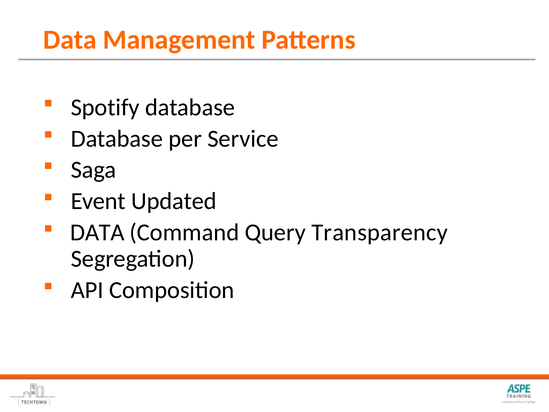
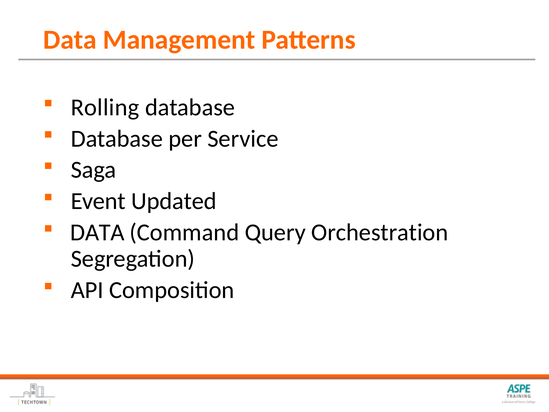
Spotify: Spotify -> Rolling (105, 107)
Transparency: Transparency -> Orchestration (380, 232)
